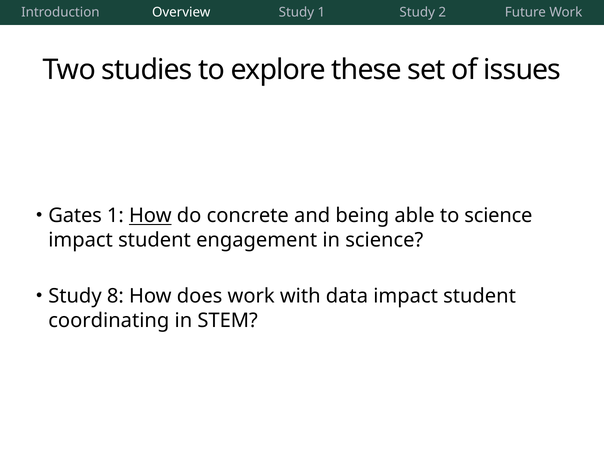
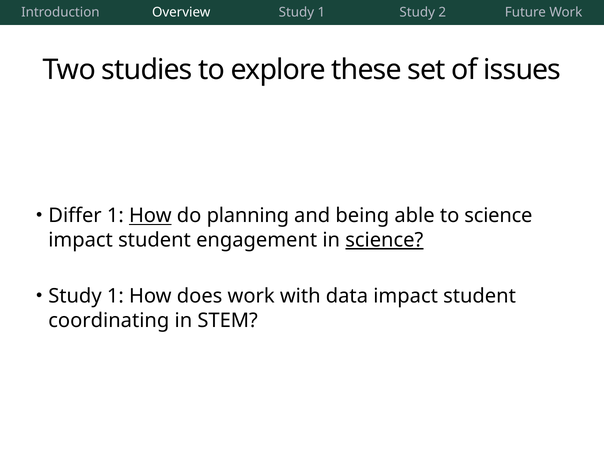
Gates: Gates -> Differ (75, 216)
concrete: concrete -> planning (248, 216)
science underline: none -> present (384, 240)
8: 8 -> 1 (115, 296)
